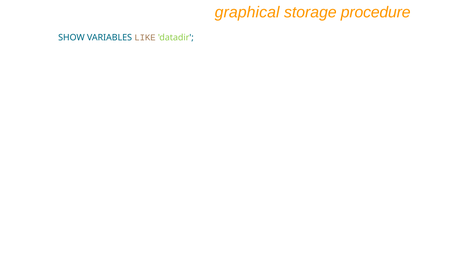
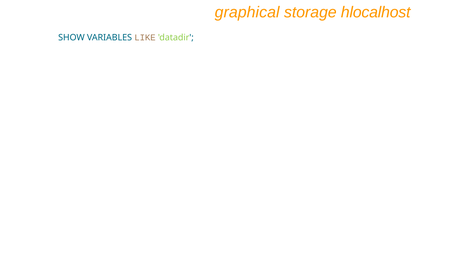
procedure: procedure -> hlocalhost (376, 12)
